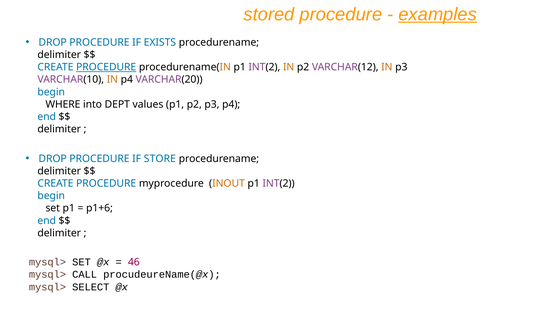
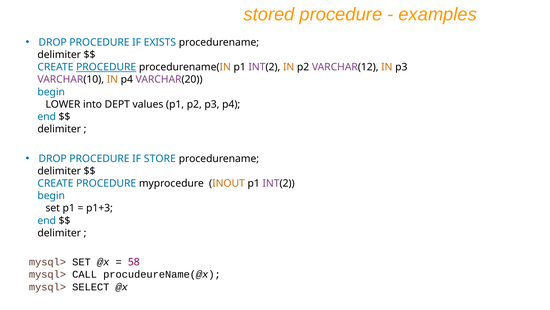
examples underline: present -> none (438, 14)
WHERE: WHERE -> LOWER (63, 104)
p1+6: p1+6 -> p1+3 (100, 208)
46: 46 -> 58 (134, 262)
